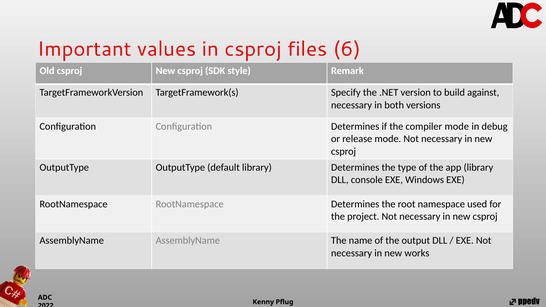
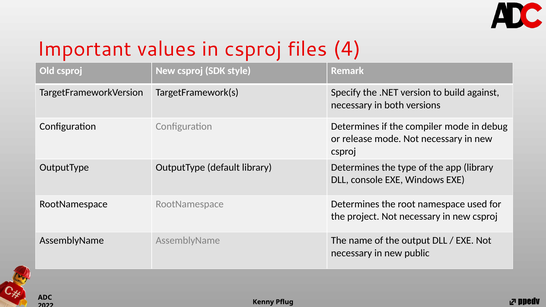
6: 6 -> 4 (347, 49)
works: works -> public (417, 253)
